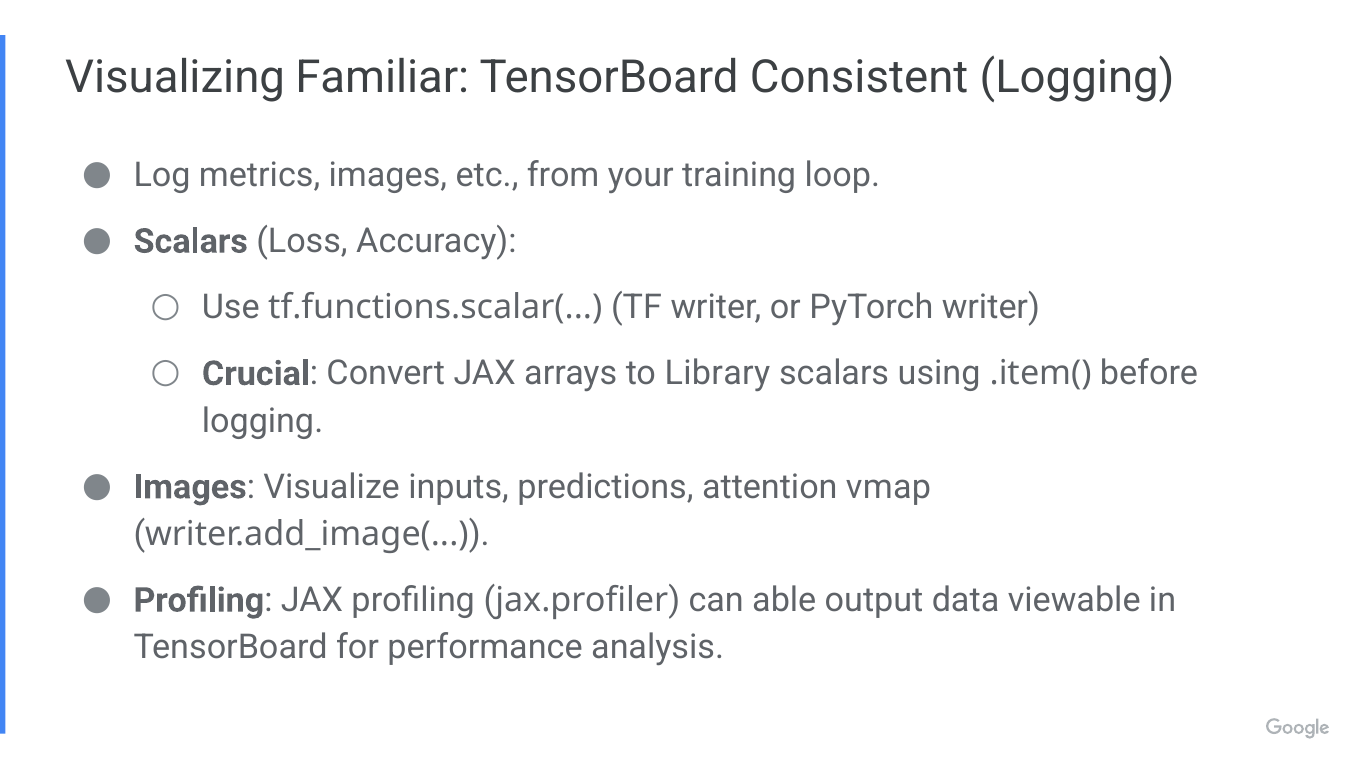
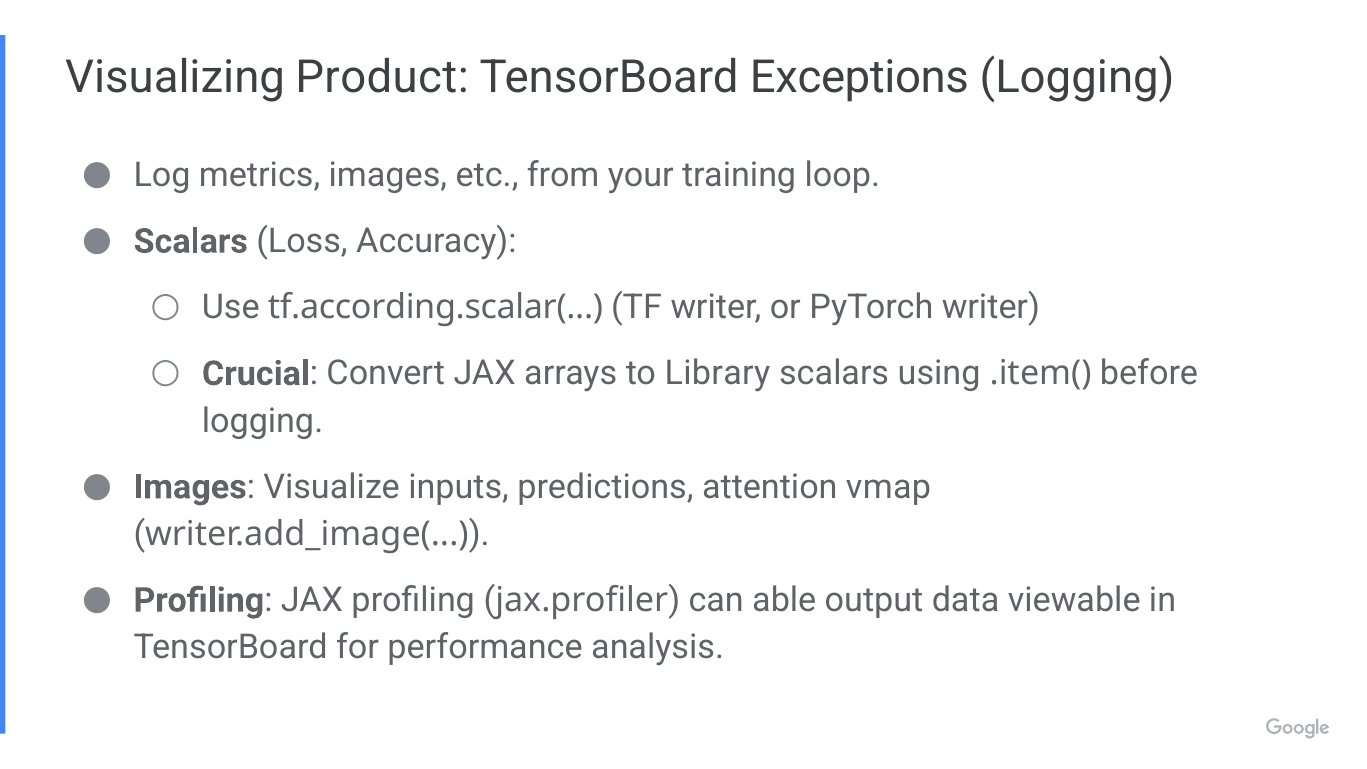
Familiar: Familiar -> Product (382, 78)
Consistent: Consistent -> Exceptions (859, 78)
tf.functions.scalar(: tf.functions.scalar( -> tf.according.scalar( (435, 308)
